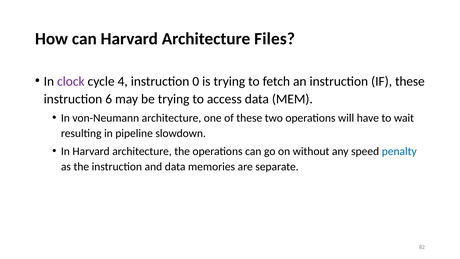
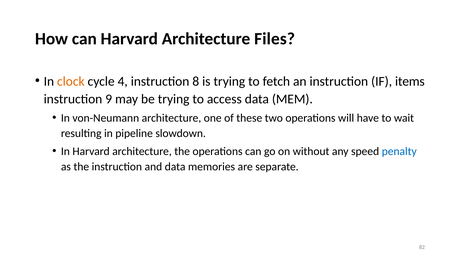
clock colour: purple -> orange (71, 81)
0: 0 -> 8 (196, 81)
IF these: these -> items (410, 81)
6: 6 -> 9 (109, 99)
